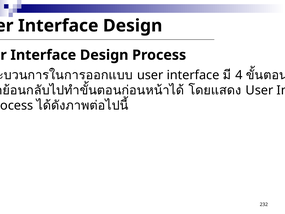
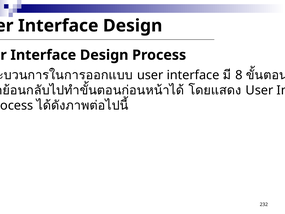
4: 4 -> 8 (239, 75)
